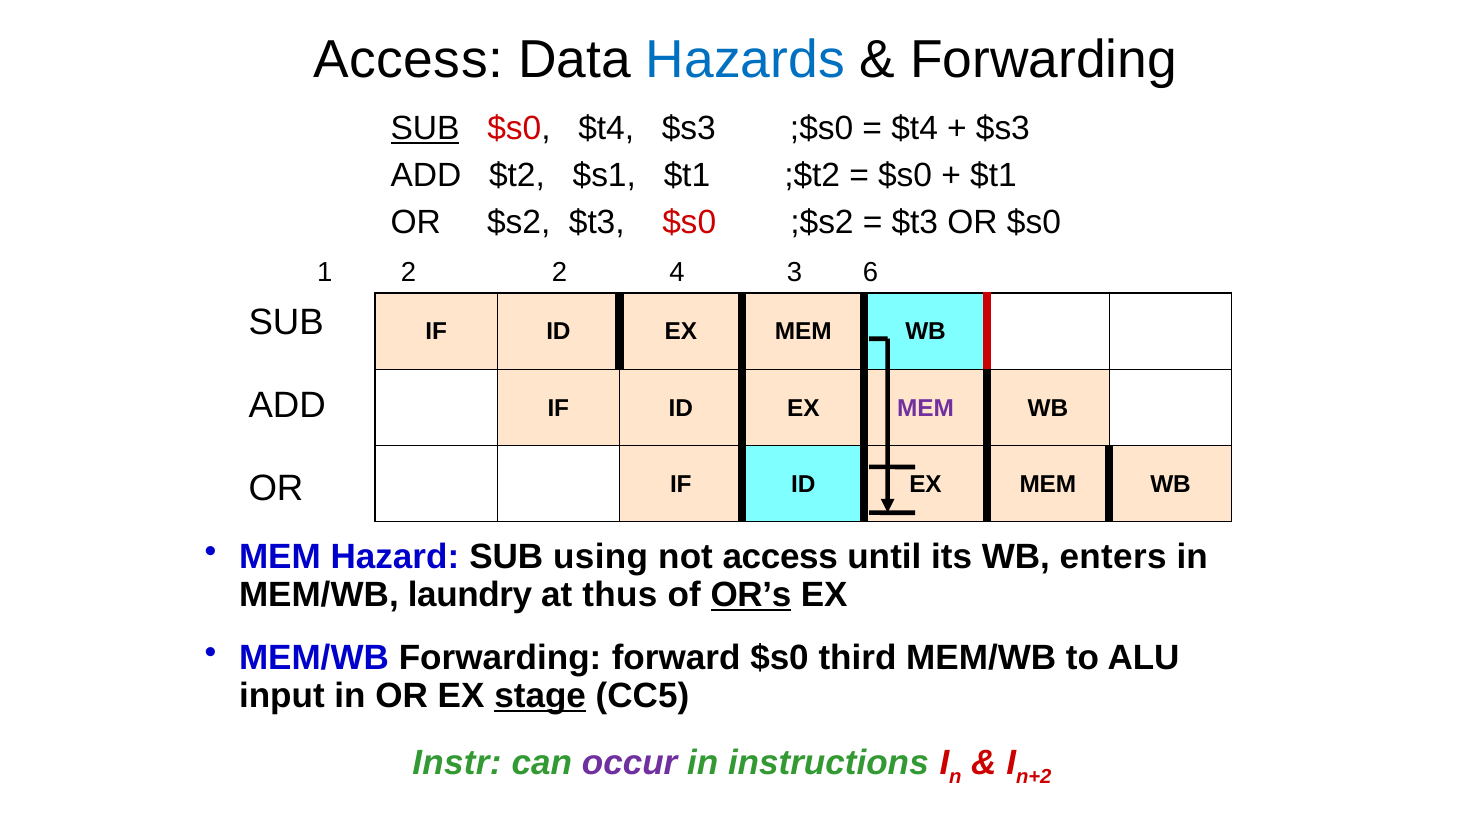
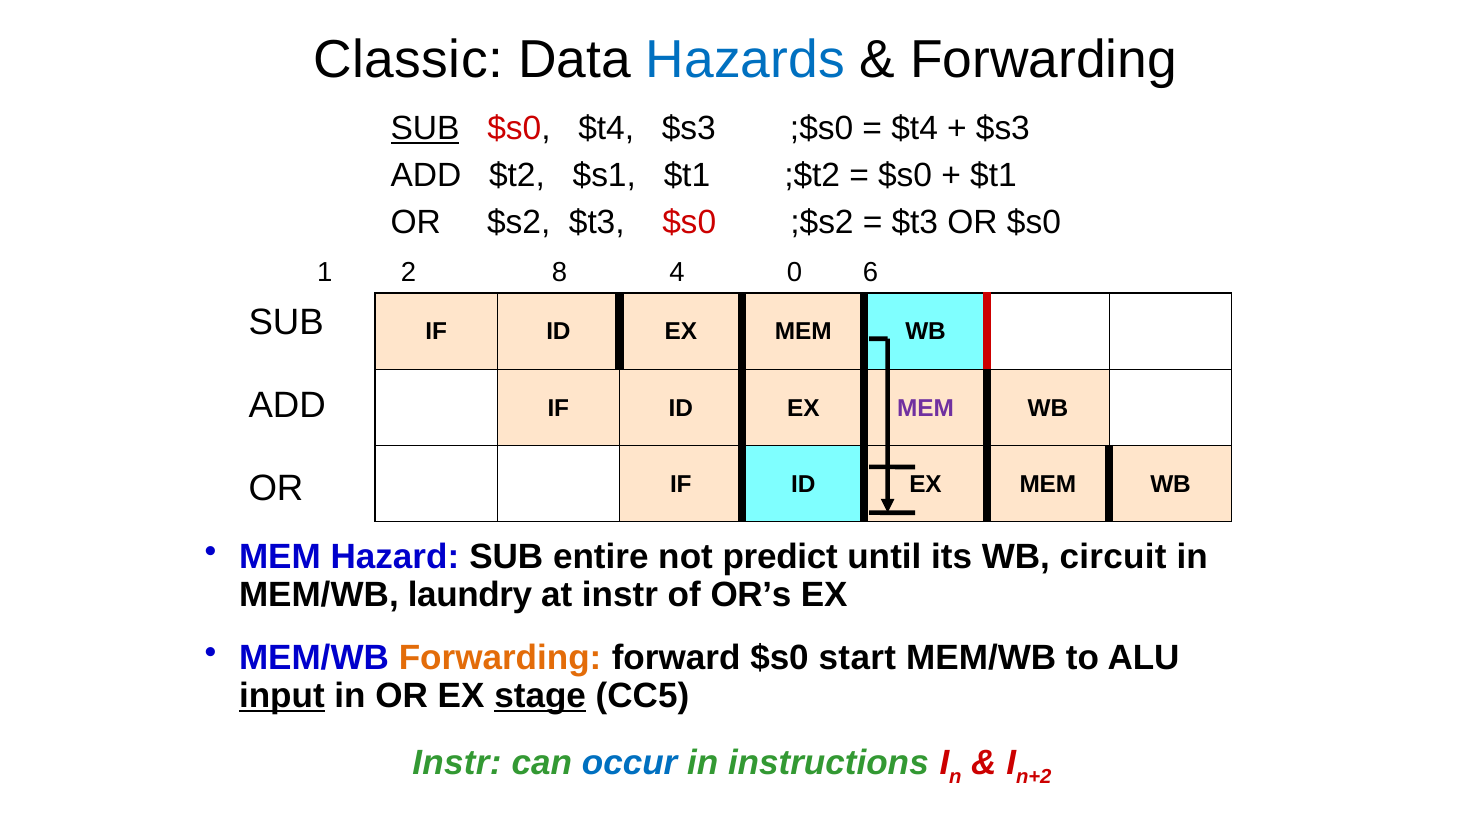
Access: Access -> Classic (408, 60)
2 2: 2 -> 8 (560, 273)
3: 3 -> 0 (794, 273)
using: using -> entire (601, 557)
not access: access -> predict (780, 557)
enters: enters -> circuit (1113, 557)
at thus: thus -> instr (620, 595)
OR’s underline: present -> none (751, 595)
Forwarding colour: black -> orange (500, 658)
third: third -> start (857, 658)
input underline: none -> present (282, 696)
occur colour: purple -> blue (630, 763)
